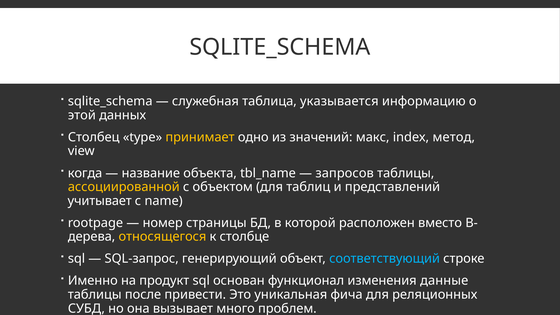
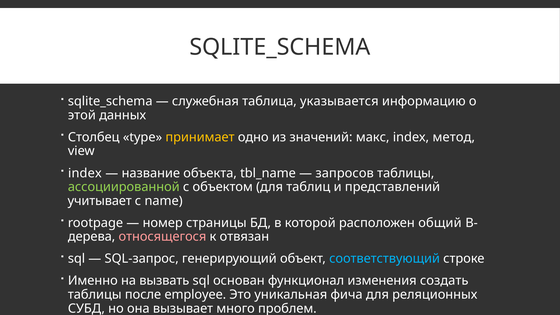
когда: когда -> index (85, 173)
ассоциированной colour: yellow -> light green (124, 187)
вместо: вместо -> общий (440, 223)
относящегося colour: yellow -> pink (162, 237)
столбце: столбце -> отвязан (244, 237)
продукт: продукт -> вызвать (164, 281)
данные: данные -> создать (444, 281)
привести: привести -> employee (195, 295)
